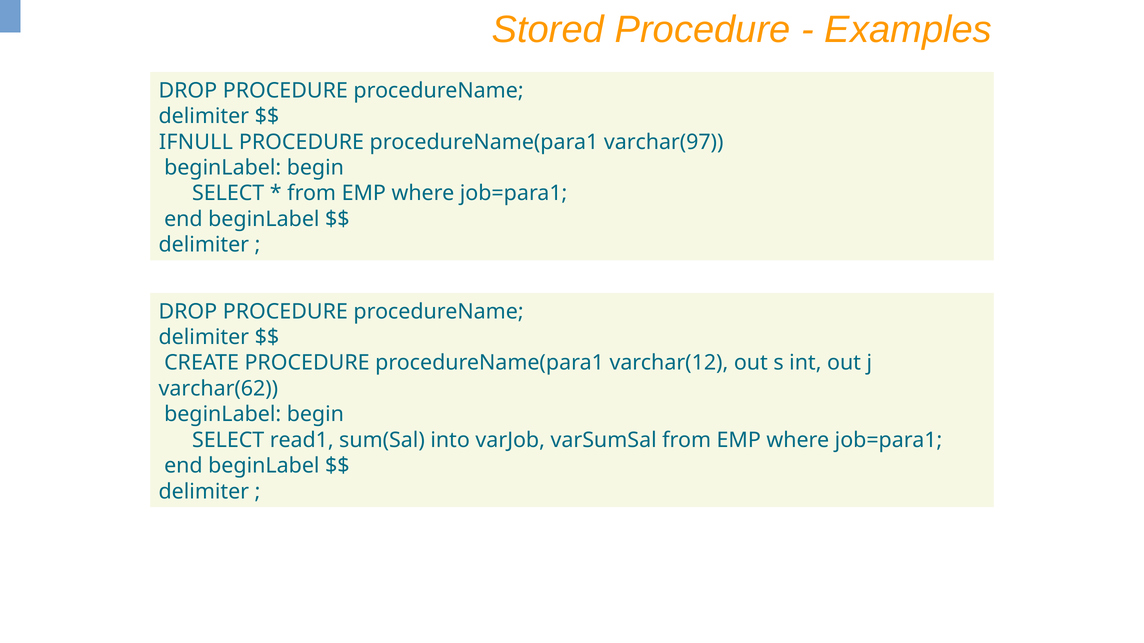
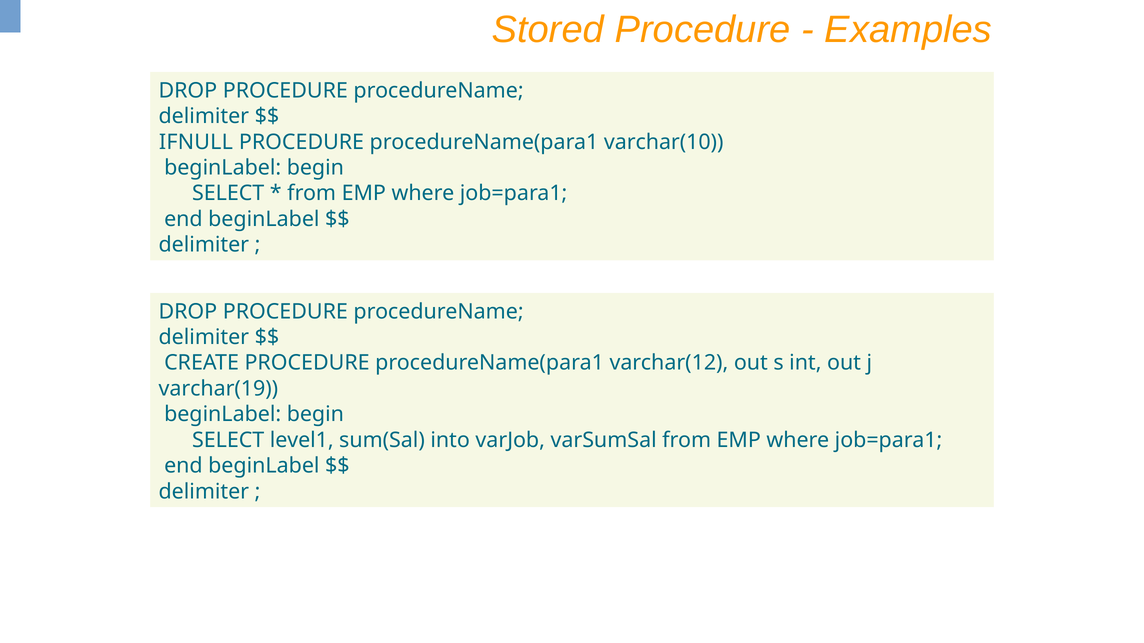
varchar(97: varchar(97 -> varchar(10 (664, 142)
varchar(62: varchar(62 -> varchar(19 (218, 389)
read1: read1 -> level1 (302, 440)
